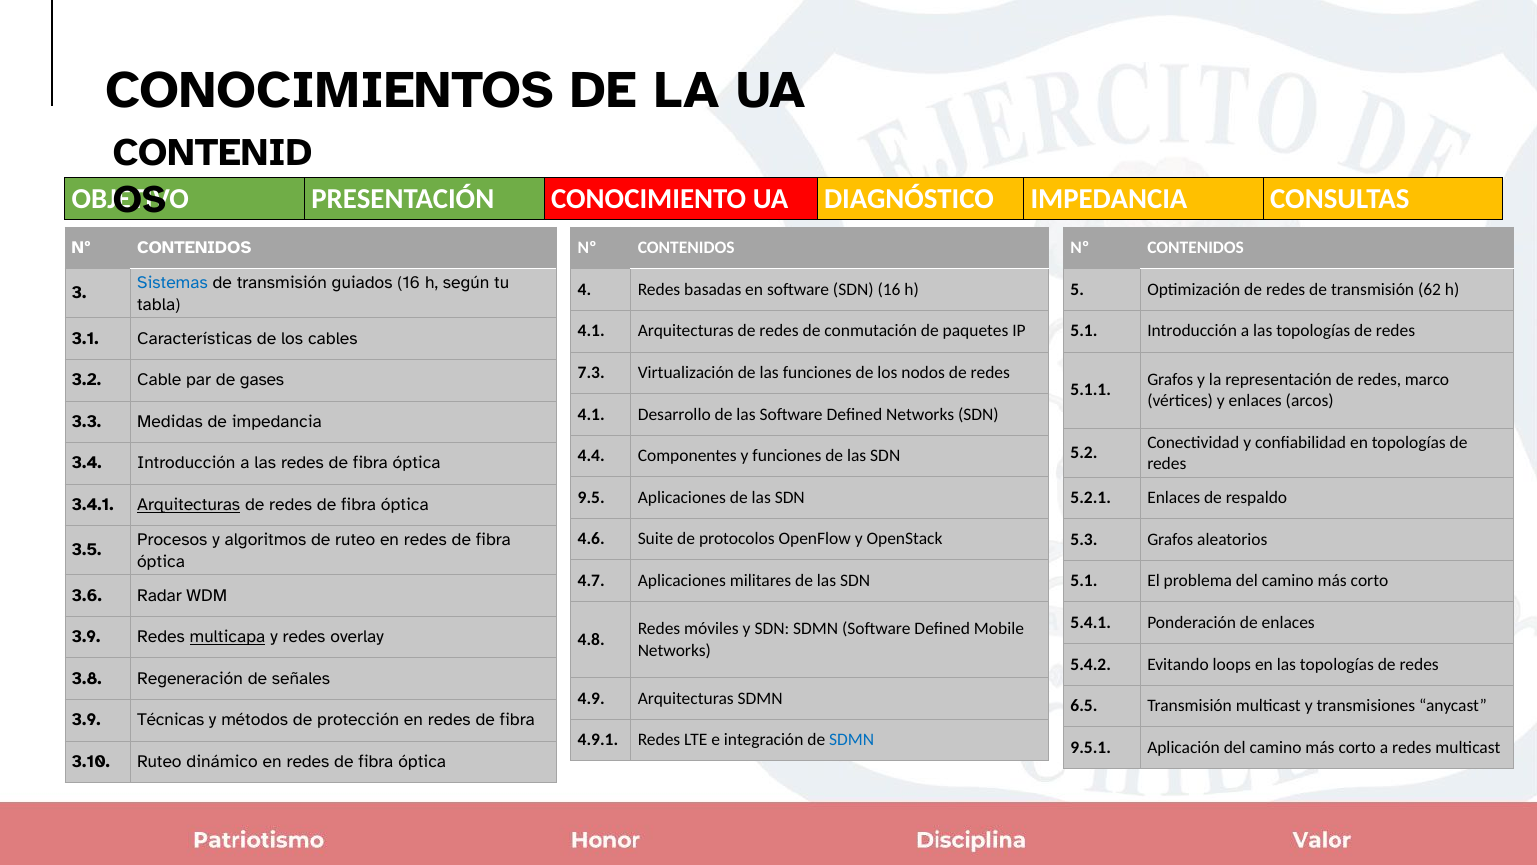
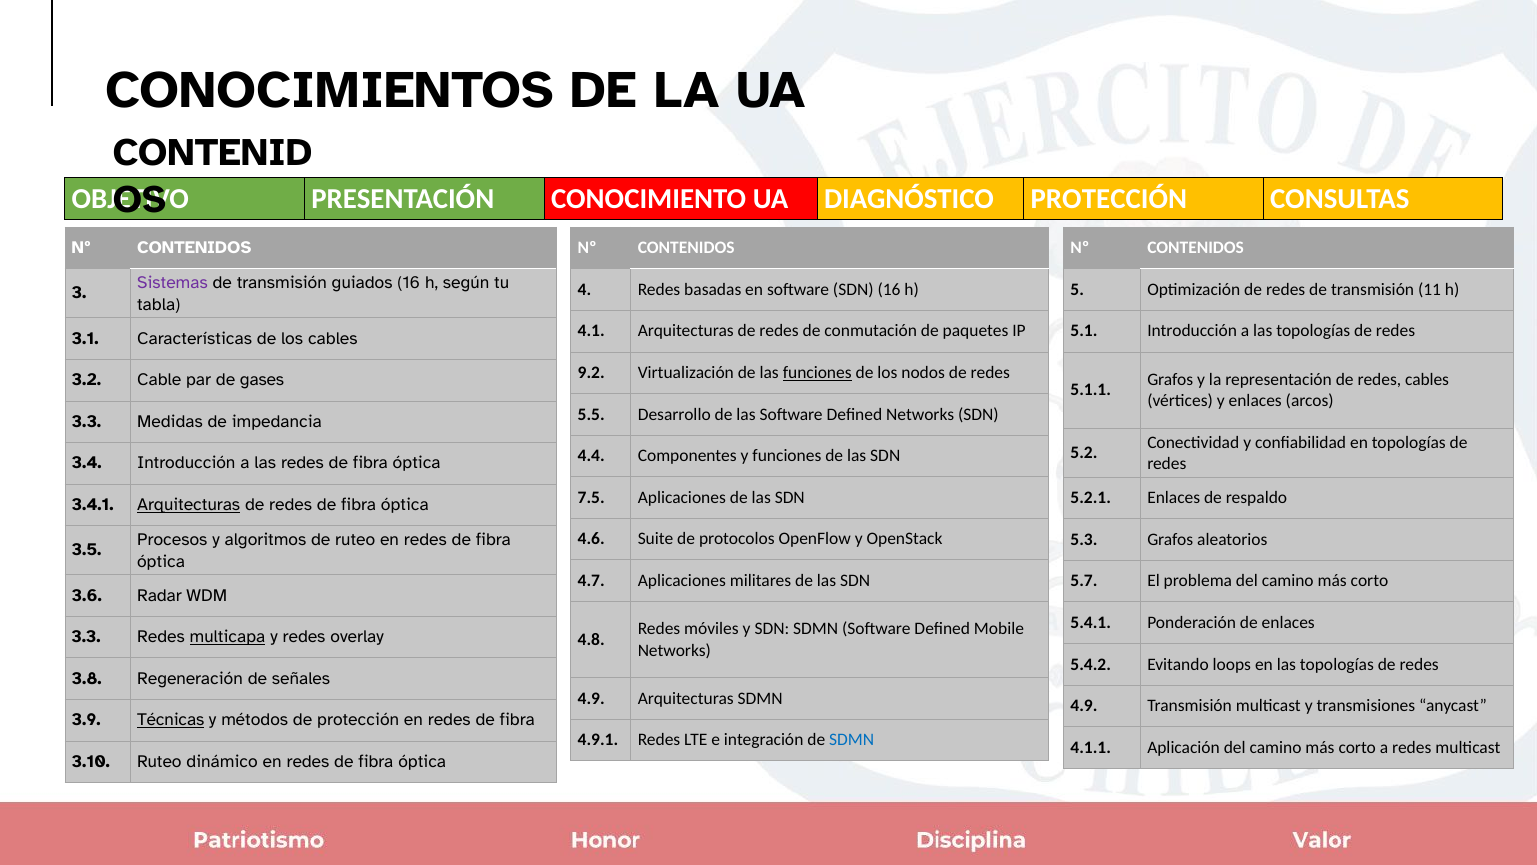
DIAGNÓSTICO IMPEDANCIA: IMPEDANCIA -> PROTECCIÓN (1109, 199)
Sistemas colour: blue -> purple (172, 283)
62: 62 -> 11 (1430, 290)
7.3: 7.3 -> 9.2 (591, 373)
funciones underline: none -> present (817, 373)
redes marco: marco -> cables (1427, 379)
4.1: 4.1 -> 5.5 (591, 414)
9.5: 9.5 -> 7.5 (591, 497)
5.1: 5.1 -> 5.7 (1084, 581)
3.9: 3.9 -> 3.3 (86, 637)
6.5: 6.5 -> 4.9 (1084, 706)
Técnicas underline: none -> present (171, 720)
9.5.1: 9.5.1 -> 4.1.1 (1091, 747)
